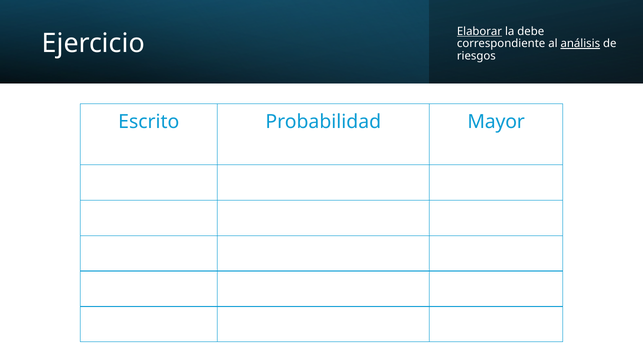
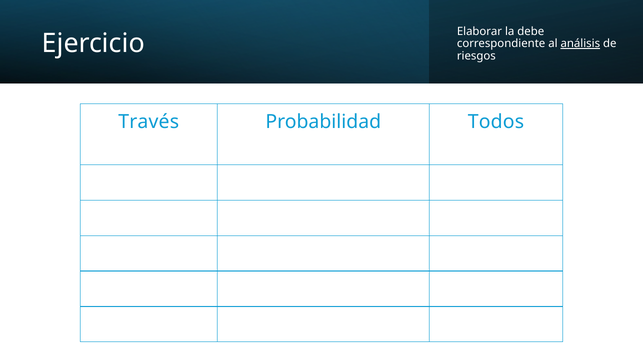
Elaborar underline: present -> none (479, 31)
Escrito: Escrito -> Través (149, 122)
Mayor: Mayor -> Todos (496, 122)
